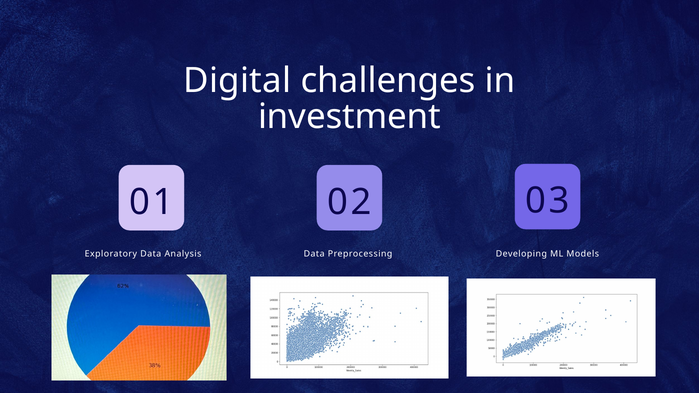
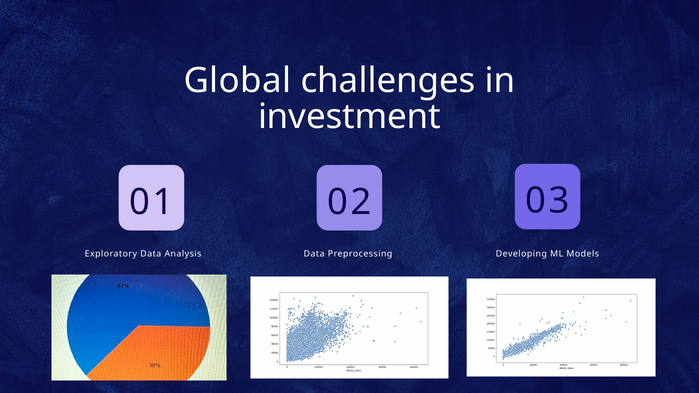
Digital: Digital -> Global (237, 81)
